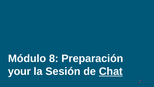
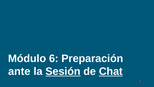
8: 8 -> 6 (54, 58)
your: your -> ante (19, 71)
Sesión underline: none -> present (63, 71)
